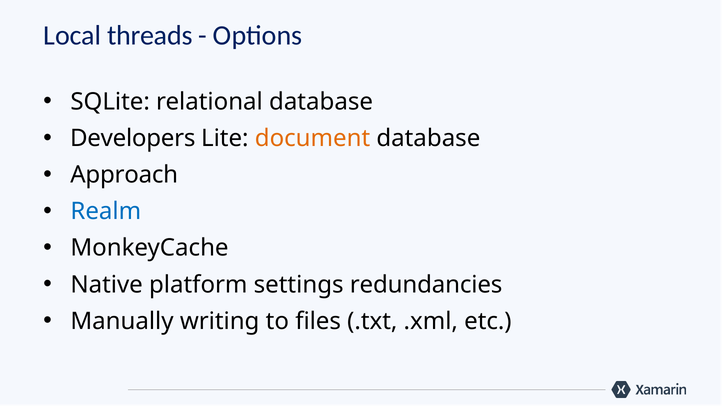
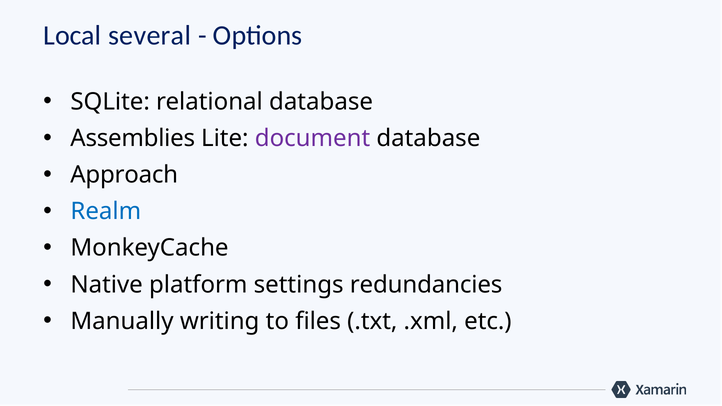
threads: threads -> several (150, 35)
Developers: Developers -> Assemblies (133, 138)
document colour: orange -> purple (313, 138)
